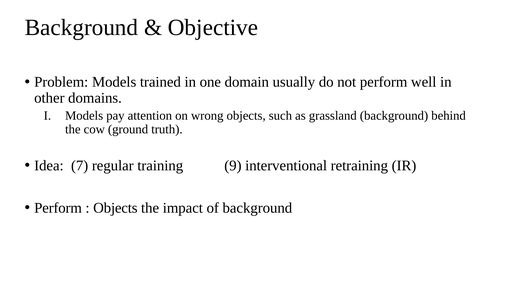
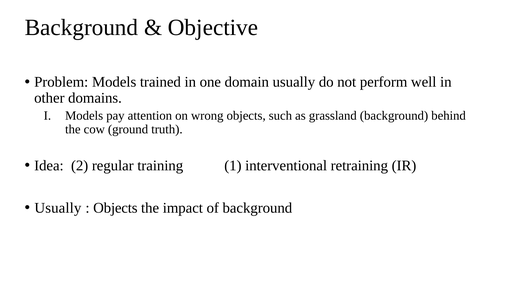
7: 7 -> 2 (80, 166)
9: 9 -> 1 (233, 166)
Perform: Perform -> Usually (58, 208)
